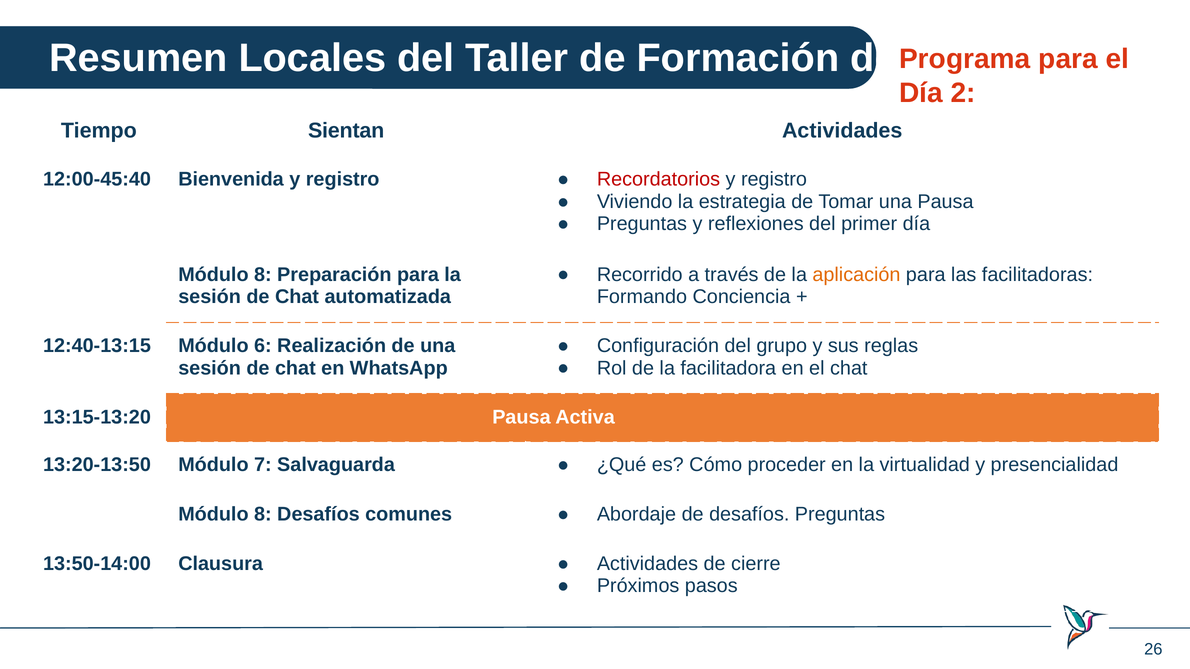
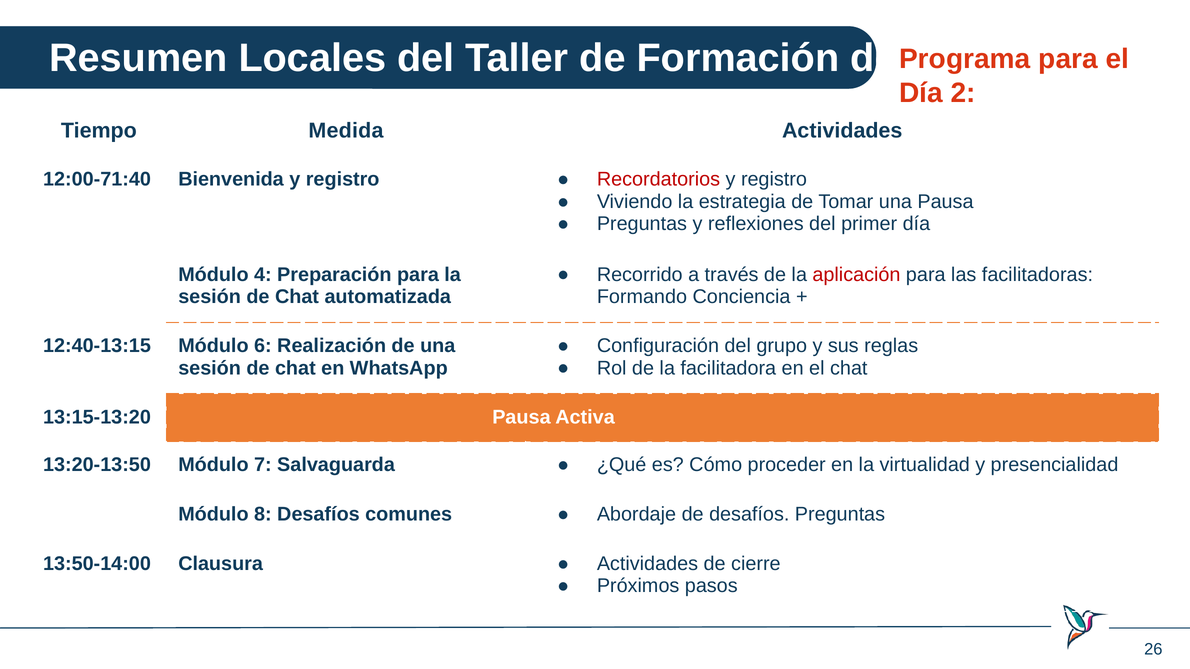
Sientan: Sientan -> Medida (346, 131)
12:00-45:40: 12:00-45:40 -> 12:00-71:40 (97, 180)
aplicación colour: orange -> red (856, 275)
8: 8 -> 4 (263, 275)
